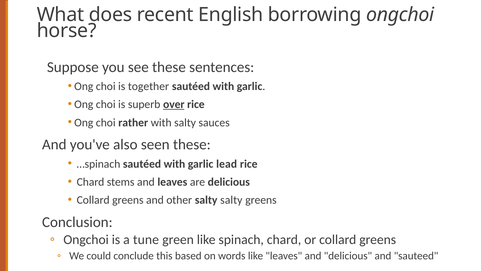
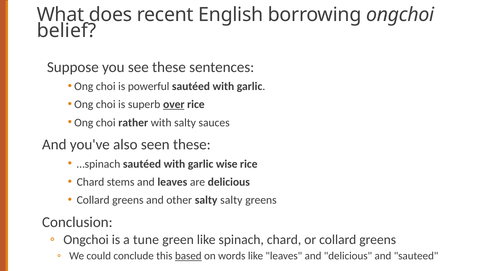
horse: horse -> belief (67, 31)
together: together -> powerful (149, 86)
lead: lead -> wise (227, 164)
based underline: none -> present (188, 256)
